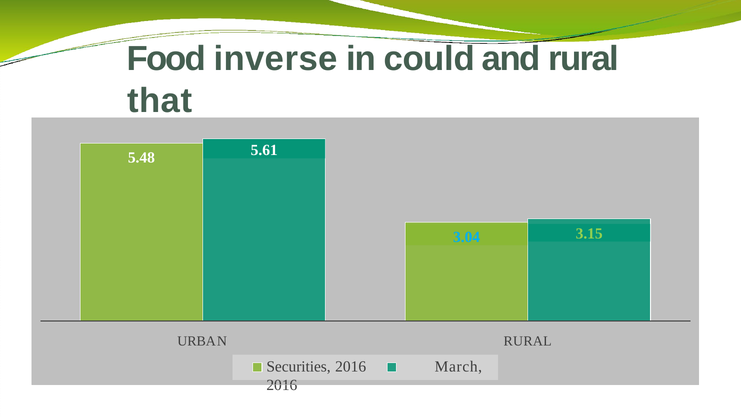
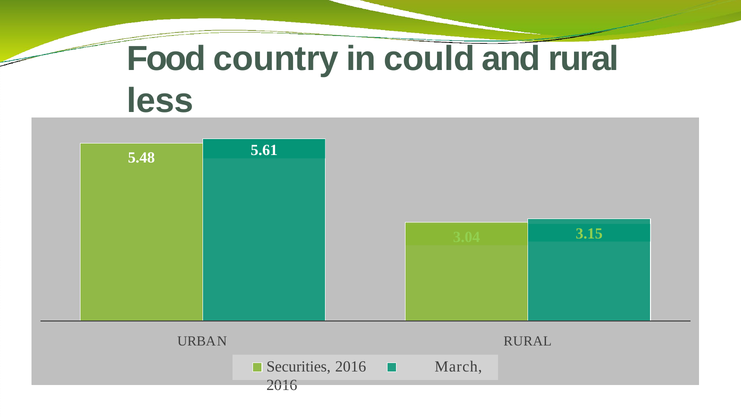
inverse: inverse -> country (276, 59)
that: that -> less (160, 101)
3.04 colour: light blue -> light green (467, 237)
